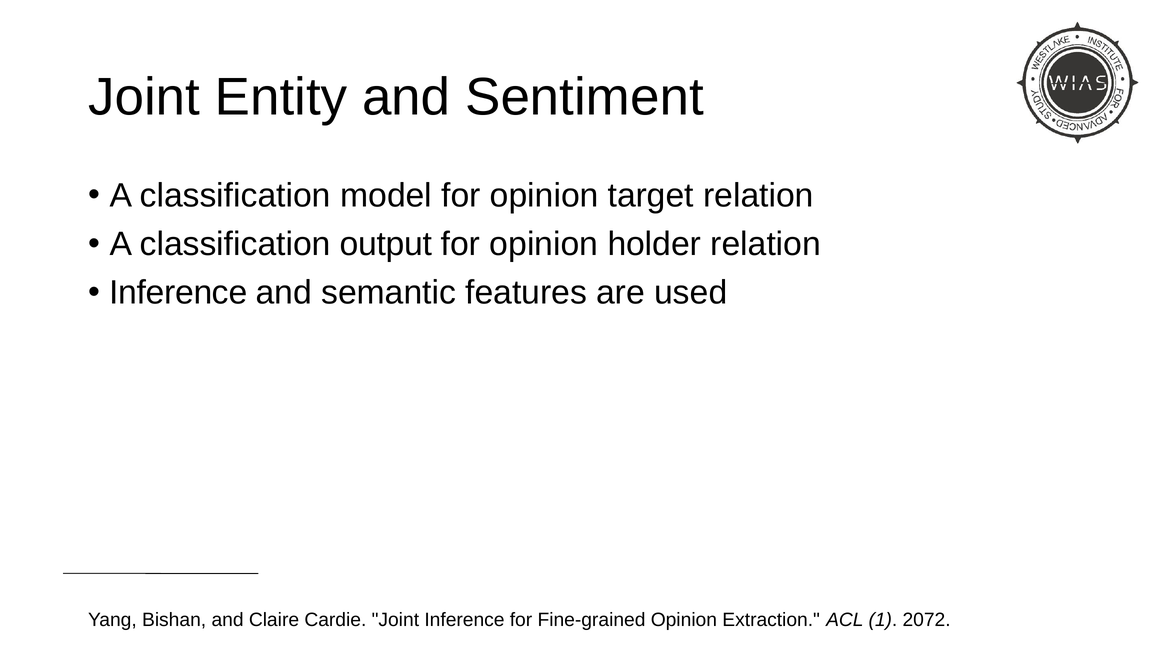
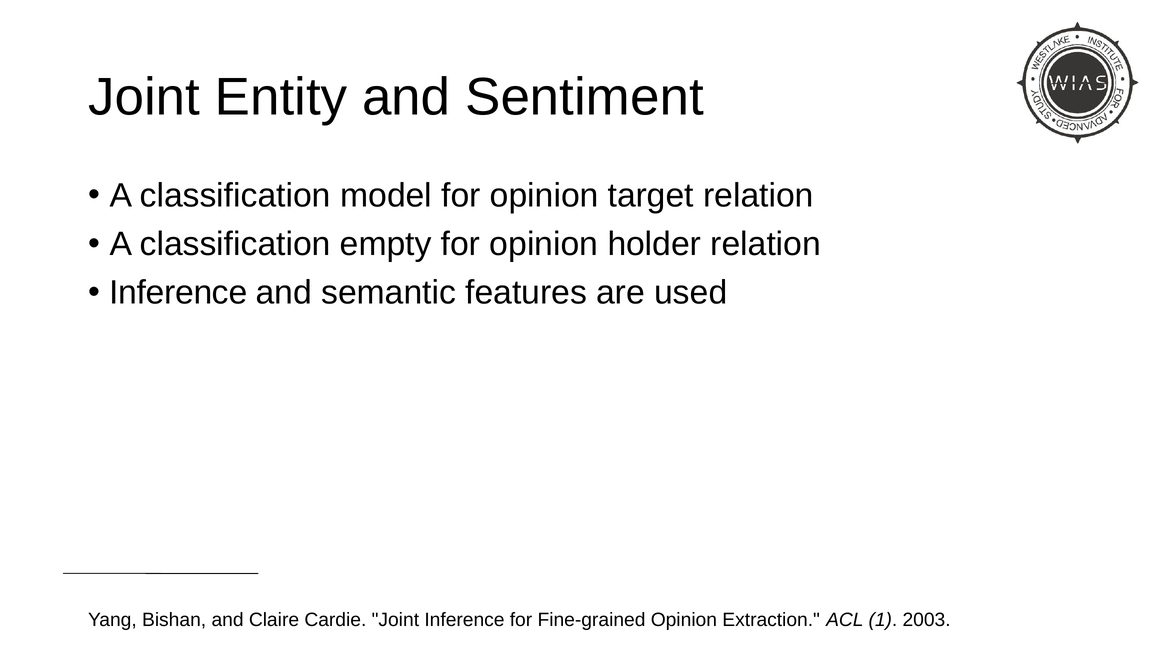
output: output -> empty (386, 244)
2072: 2072 -> 2003 (927, 620)
